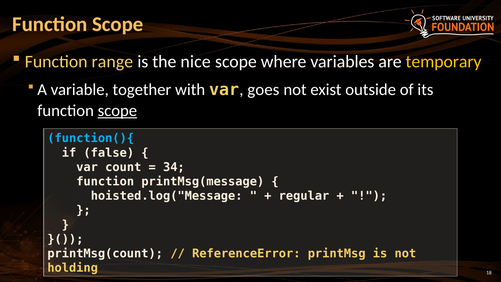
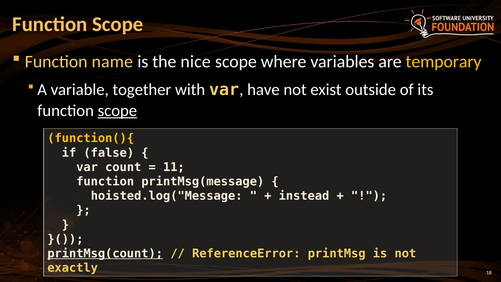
range: range -> name (112, 62)
goes: goes -> have (263, 90)
function(){ colour: light blue -> yellow (91, 138)
34: 34 -> 11 (174, 167)
regular: regular -> instead (304, 196)
printMsg(count underline: none -> present (105, 253)
holding: holding -> exactly (73, 268)
